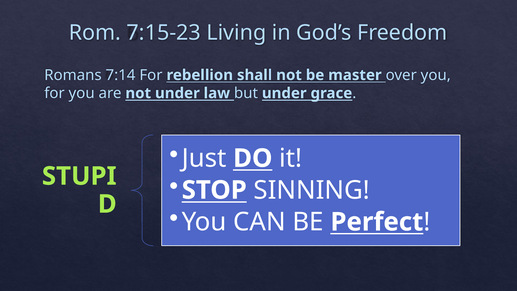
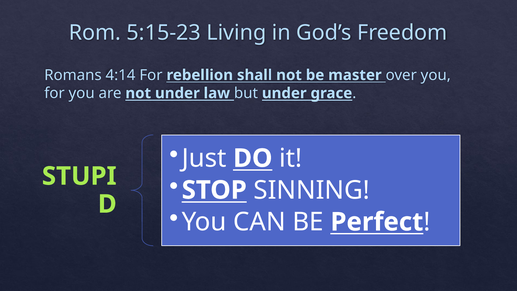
7:15-23: 7:15-23 -> 5:15-23 (164, 33)
7:14: 7:14 -> 4:14 (121, 75)
